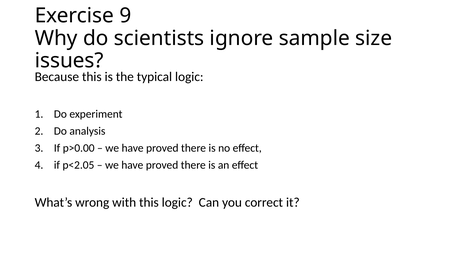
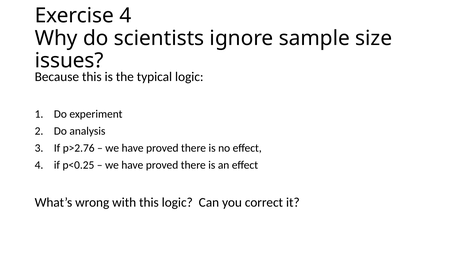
Exercise 9: 9 -> 4 (125, 16)
p>0.00: p>0.00 -> p>2.76 (79, 148)
p<2.05: p<2.05 -> p<0.25 (78, 165)
